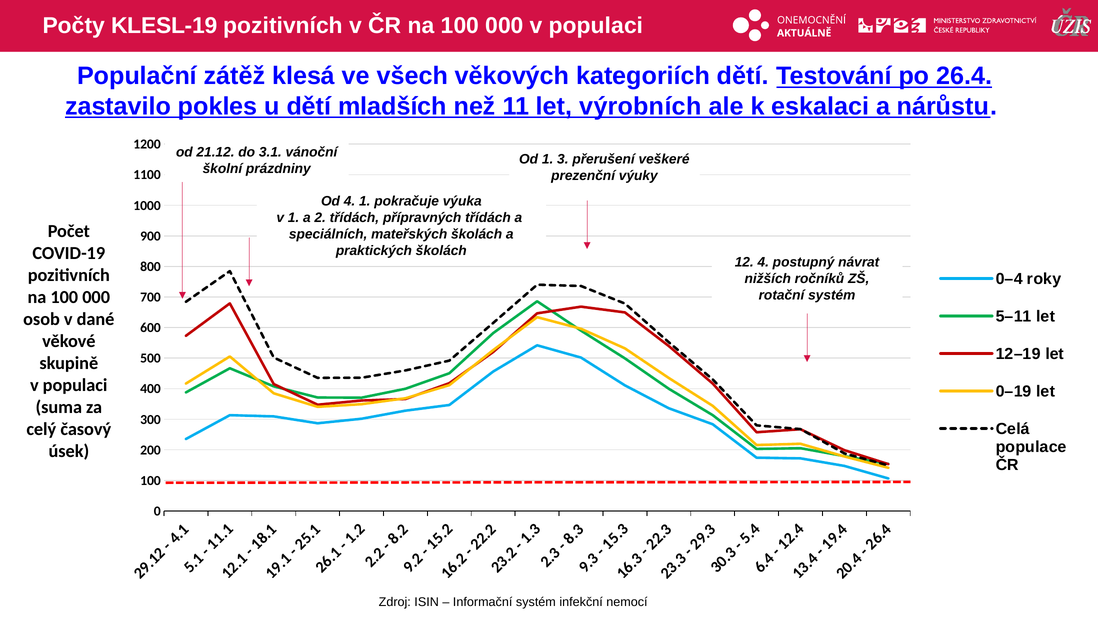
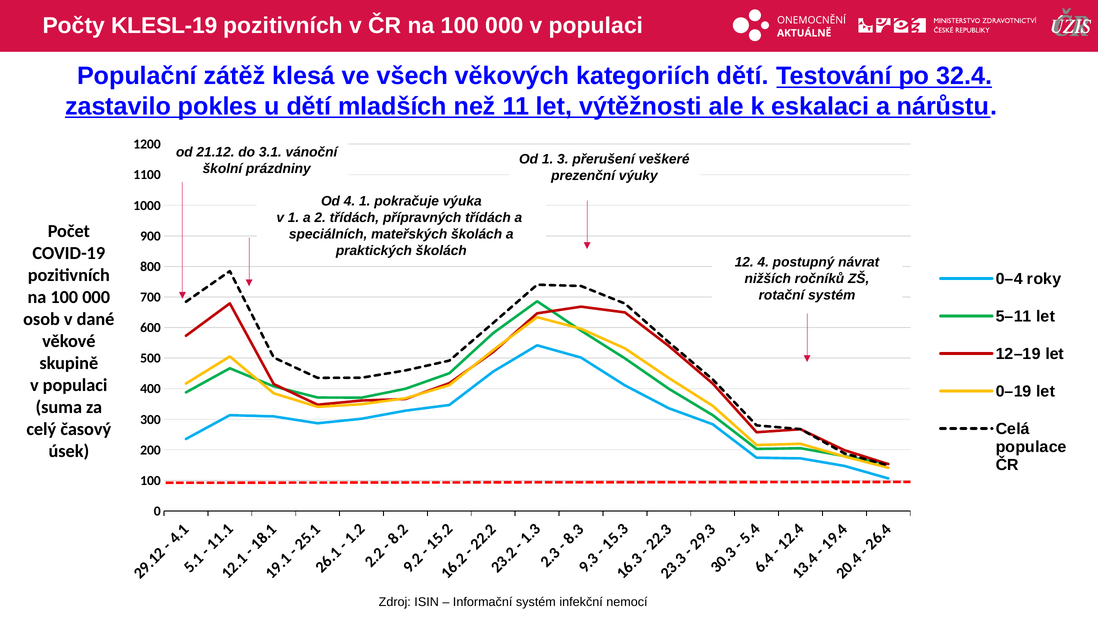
26.4: 26.4 -> 32.4 (964, 76)
výrobních: výrobních -> výtěžnosti (640, 106)
